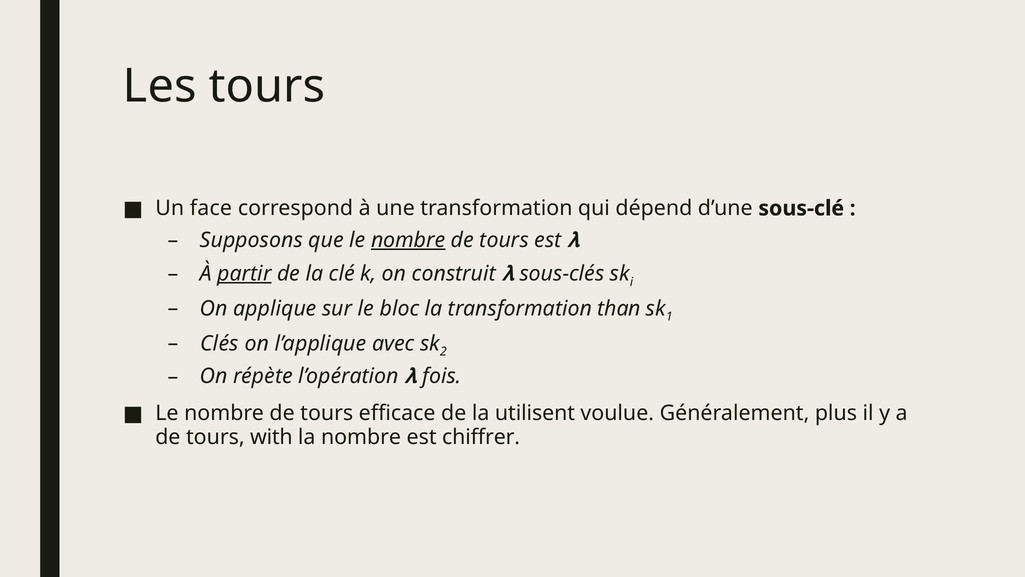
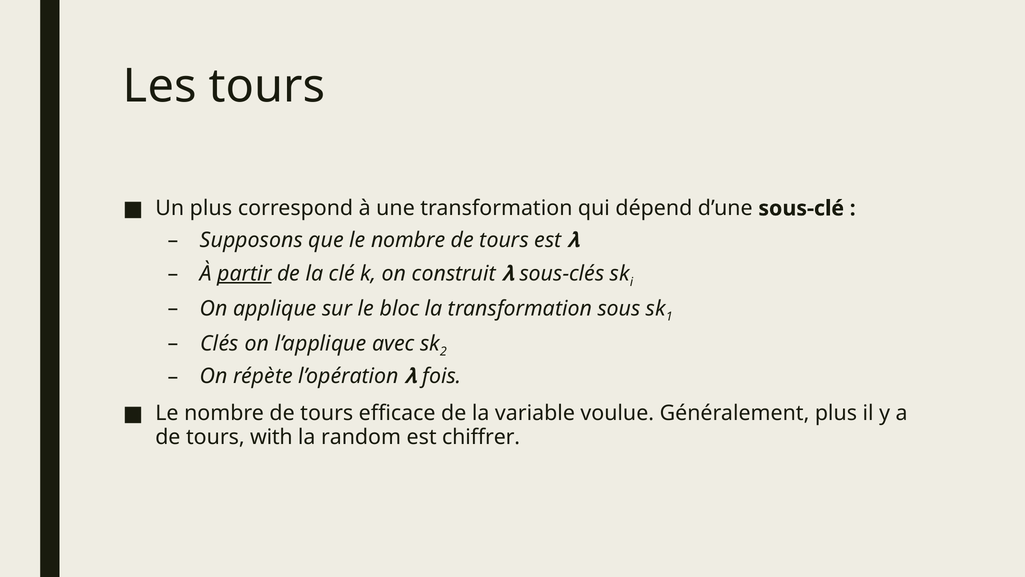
Un face: face -> plus (211, 208)
nombre underline: present -> none (408, 240)
than: than -> sous (619, 308)
utilisent: utilisent -> variable (535, 413)
la nombre: nombre -> random (361, 437)
